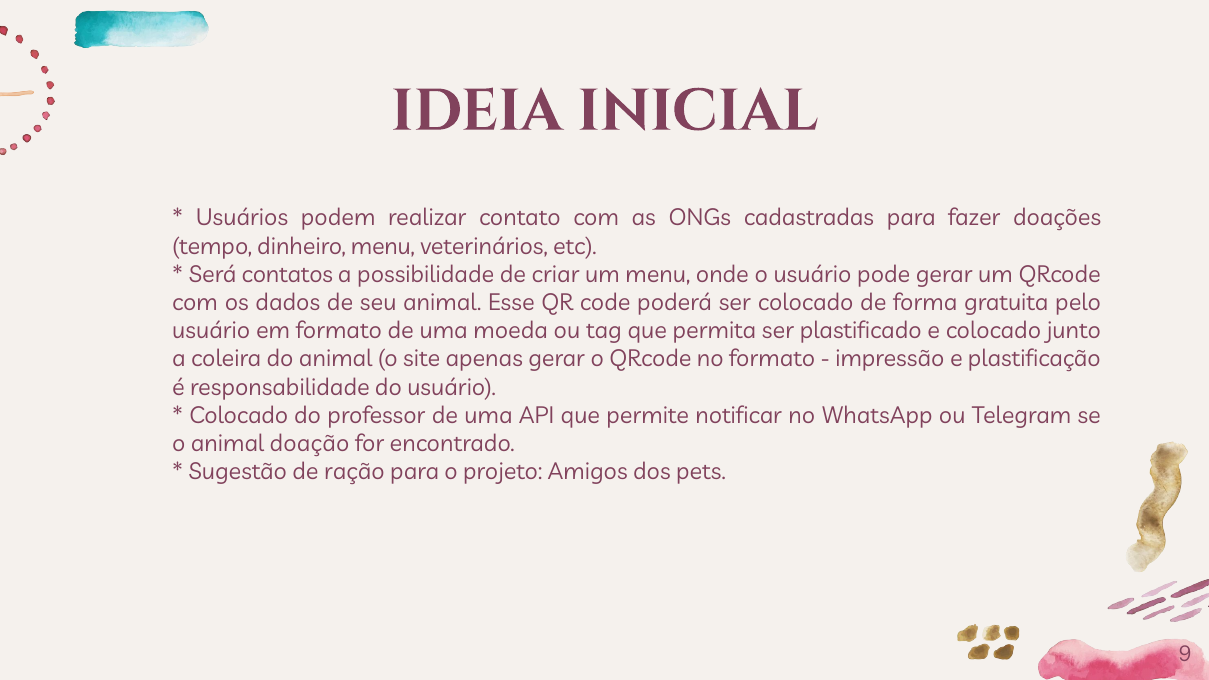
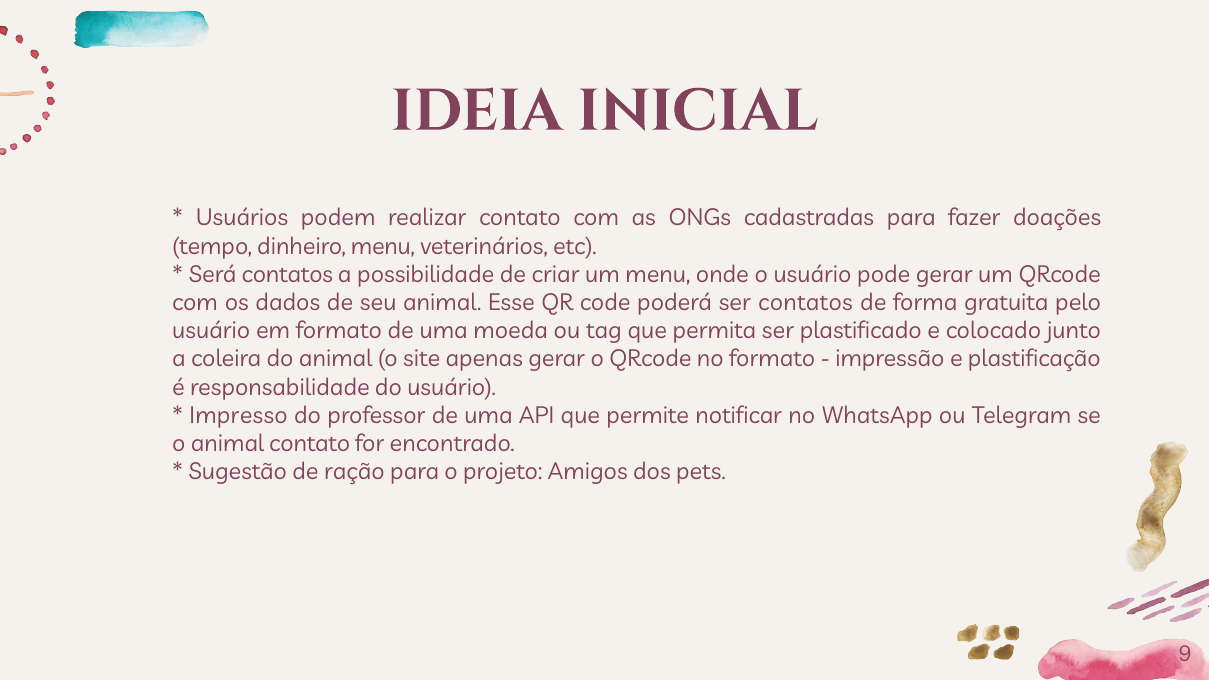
ser colocado: colocado -> contatos (805, 303)
Colocado: Colocado -> Impresso (239, 416)
animal doação: doação -> contato (310, 444)
